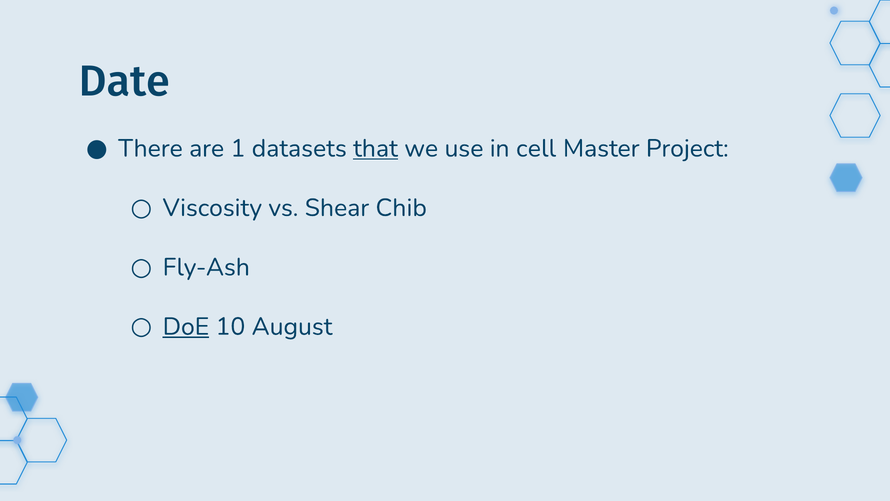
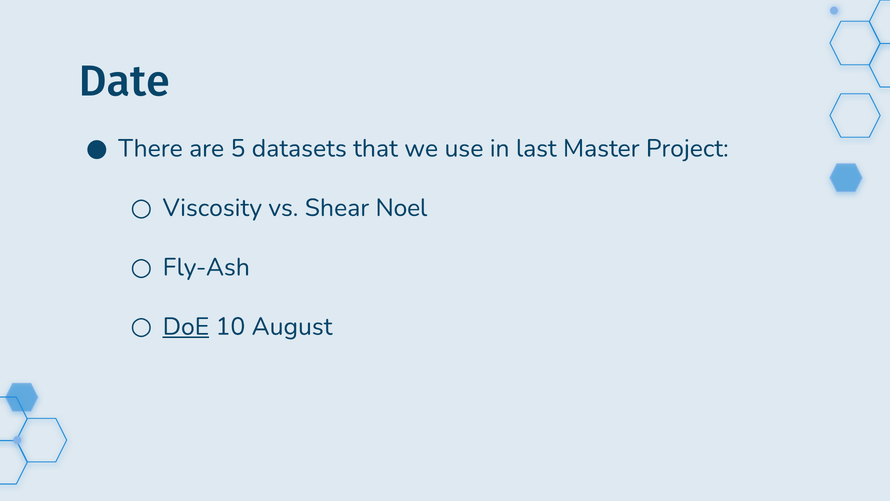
1: 1 -> 5 (238, 148)
that underline: present -> none (375, 148)
cell: cell -> last (536, 148)
Chib: Chib -> Noel (401, 208)
